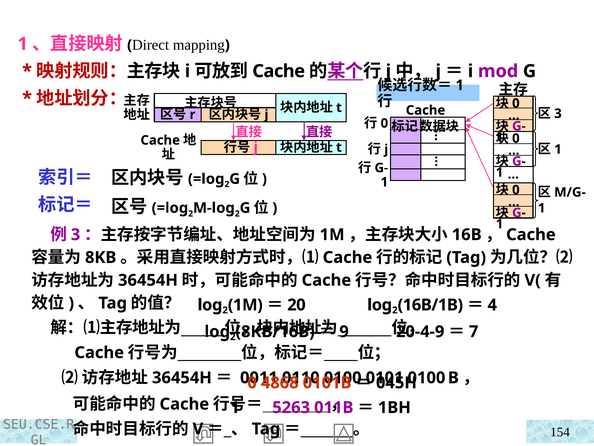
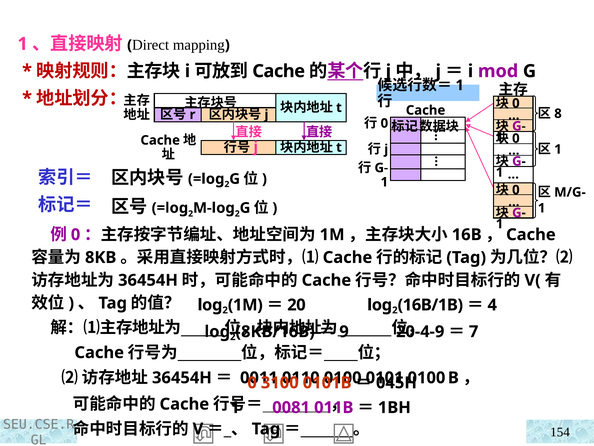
3: 3 -> 8 (558, 113)
3: 3 -> 0 (76, 234)
4868: 4868 -> 3100 (280, 382)
5263: 5263 -> 0081 (291, 407)
